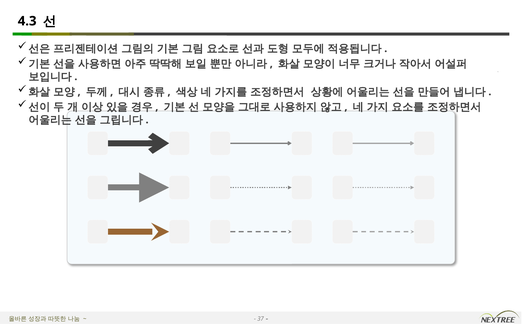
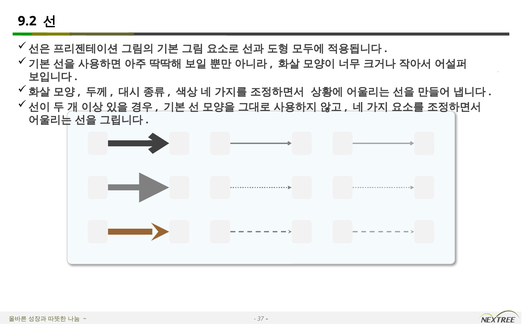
4.3: 4.3 -> 9.2 (27, 21)
